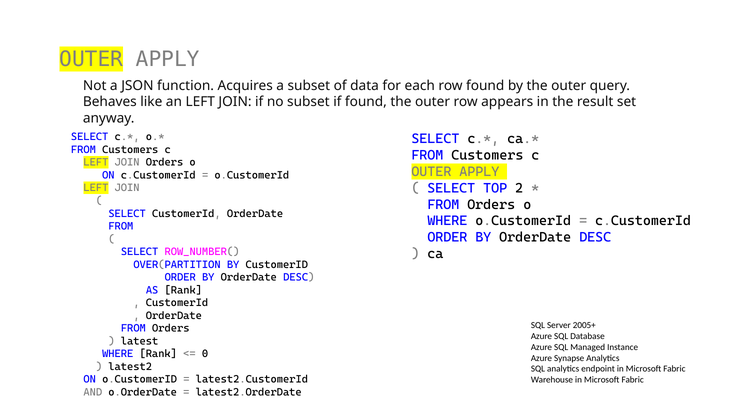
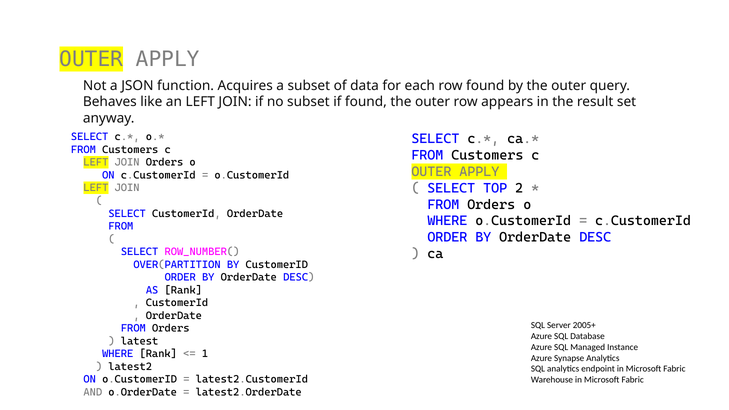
0: 0 -> 1 (205, 354)
